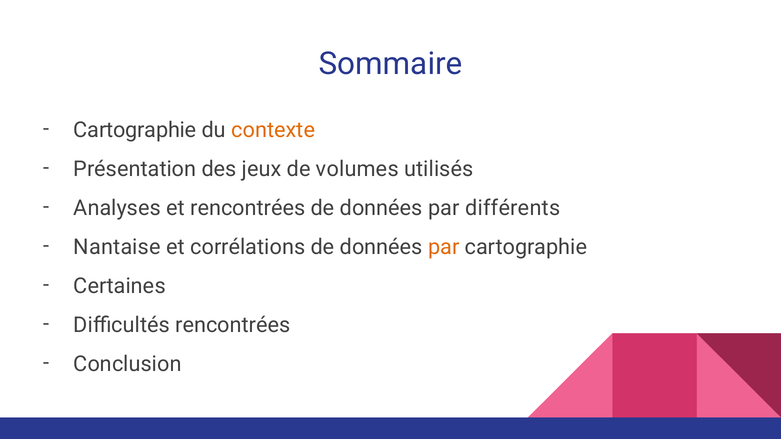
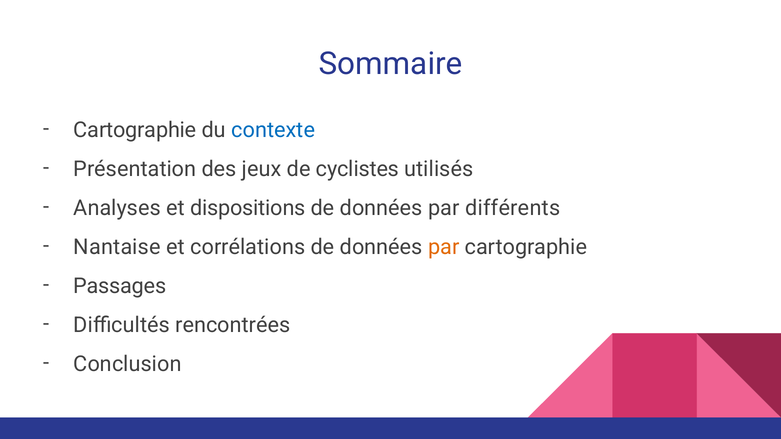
contexte colour: orange -> blue (273, 130)
volumes: volumes -> cyclistes (358, 169)
et rencontrées: rencontrées -> dispositions (248, 208)
Certaines: Certaines -> Passages (120, 286)
